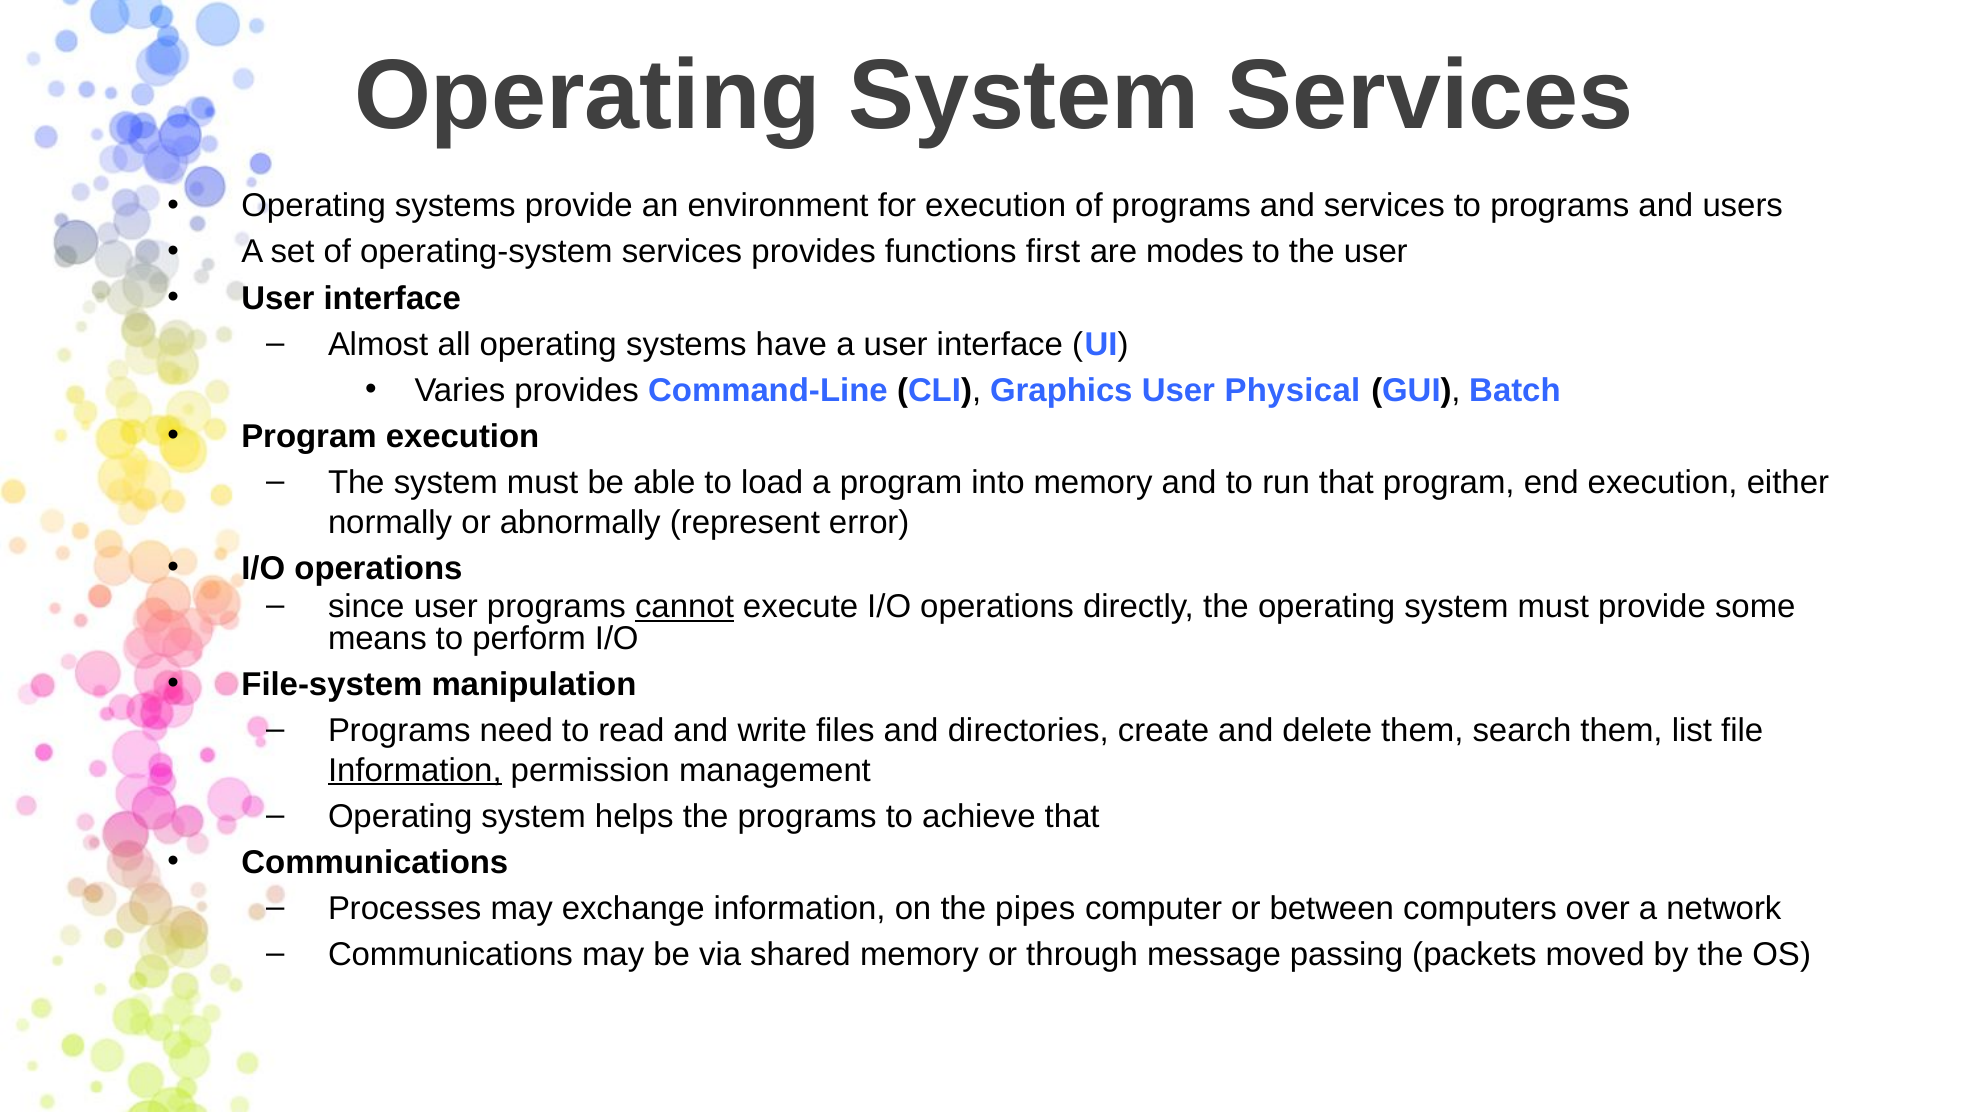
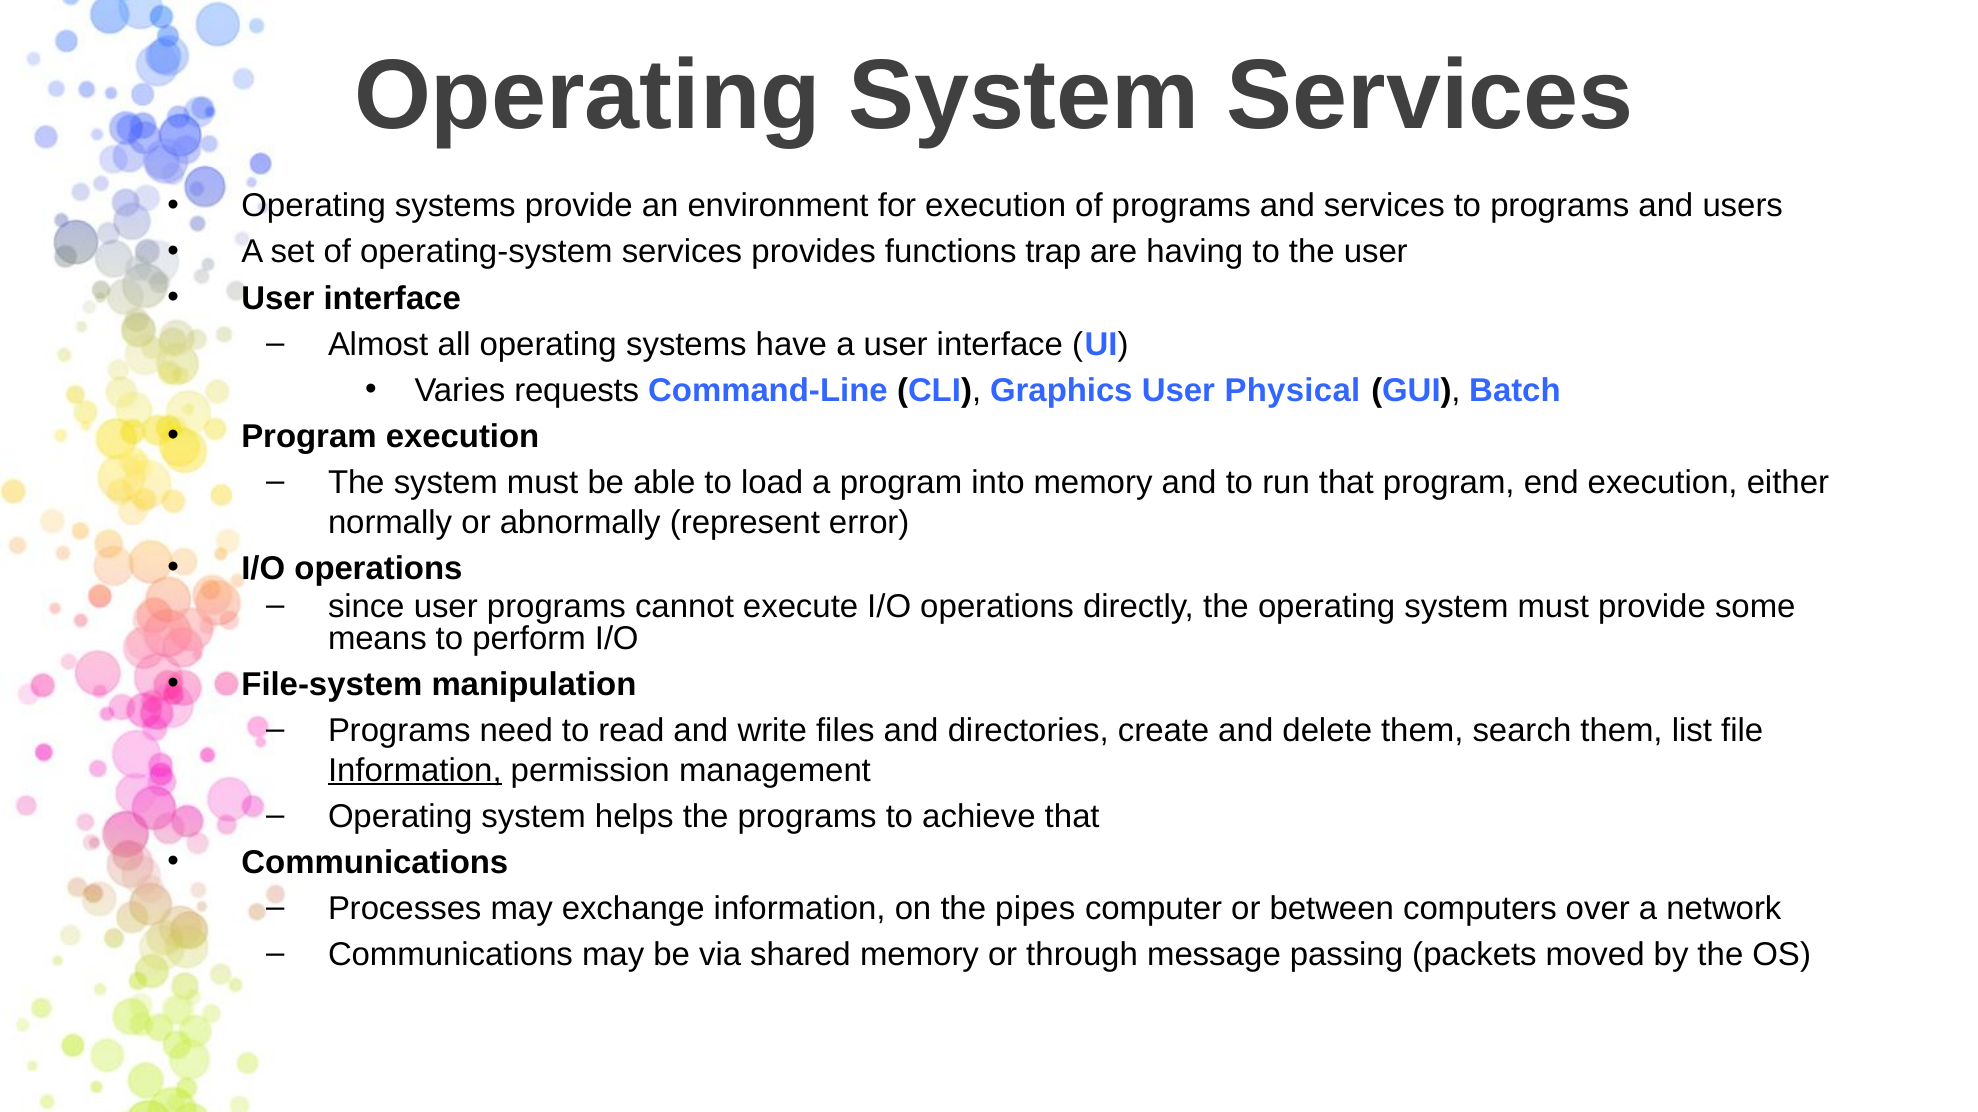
first: first -> trap (1053, 252)
modes: modes -> having (1195, 252)
Varies provides: provides -> requests (577, 391)
cannot underline: present -> none (684, 607)
